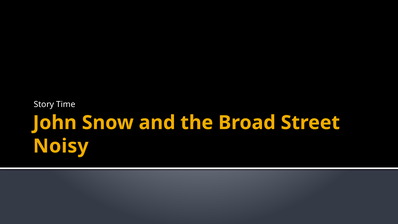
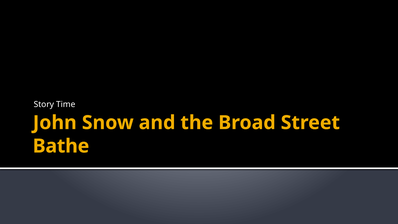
Noisy: Noisy -> Bathe (61, 146)
